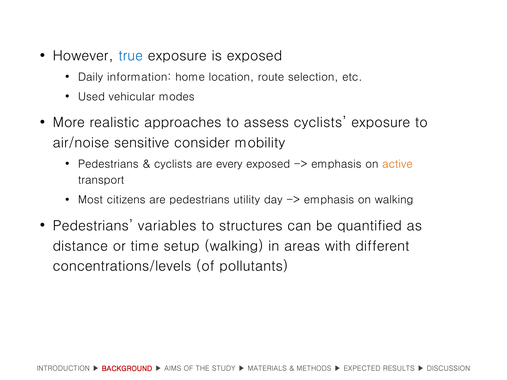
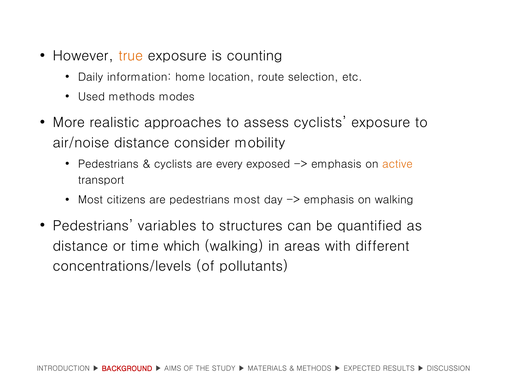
true colour: blue -> orange (131, 56)
is exposed: exposed -> counting (255, 56)
Used vehicular: vehicular -> methods (132, 97)
air/noise sensitive: sensitive -> distance (142, 143)
pedestrians utility: utility -> most (247, 200)
setup: setup -> which (182, 246)
